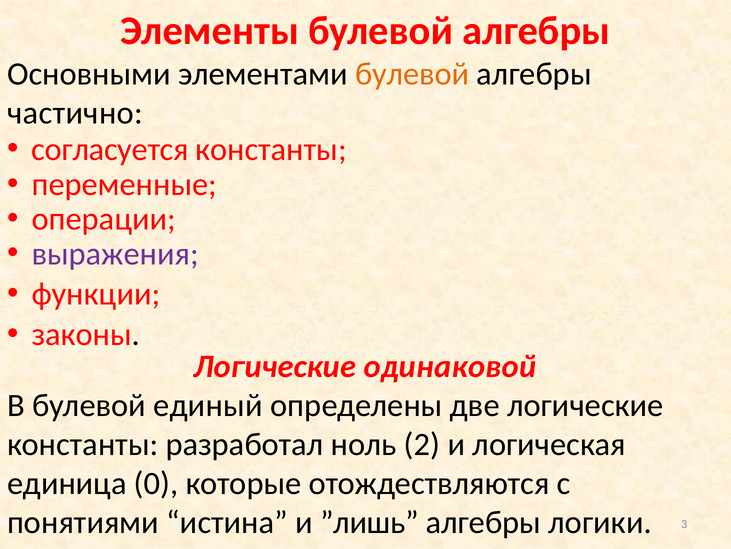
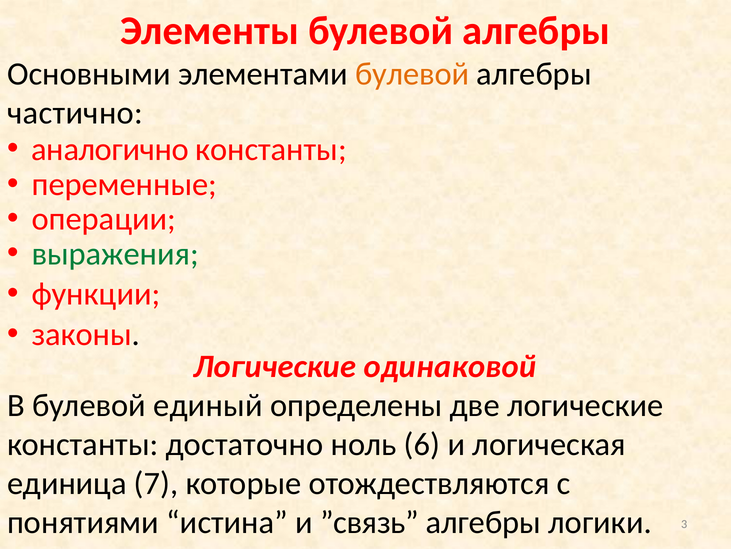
согласуется: согласуется -> аналогично (110, 149)
выражения colour: purple -> green (115, 253)
разработал: разработал -> достаточно (245, 444)
2: 2 -> 6 (422, 444)
0: 0 -> 7 (156, 483)
”лишь: ”лишь -> ”связь (369, 522)
